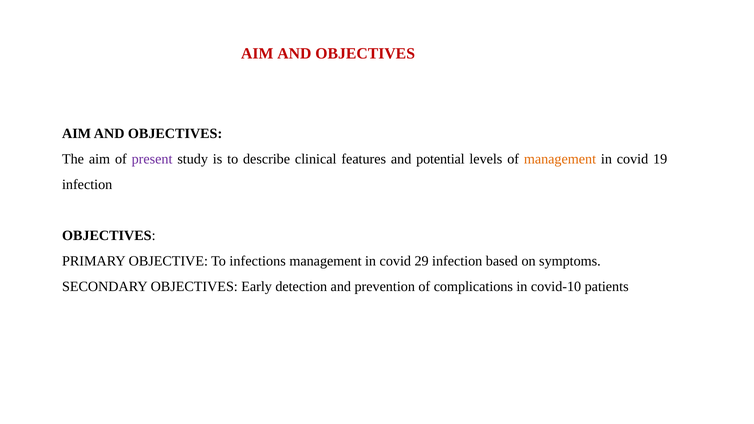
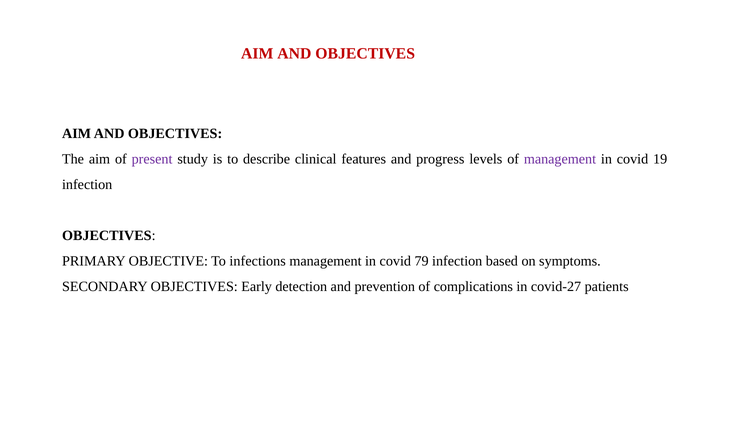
potential: potential -> progress (440, 159)
management colour: orange -> purple (560, 159)
29: 29 -> 79 (422, 261)
covid-10: covid-10 -> covid-27 (556, 287)
